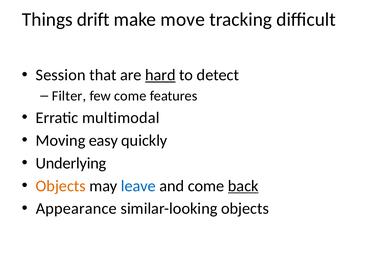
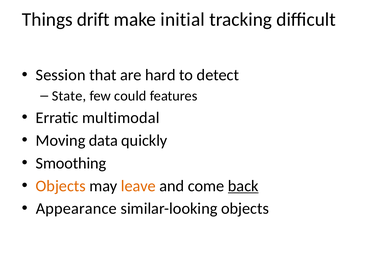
move: move -> initial (183, 20)
hard underline: present -> none (160, 75)
Filter: Filter -> State (69, 96)
few come: come -> could (130, 96)
easy: easy -> data (103, 141)
Underlying: Underlying -> Smoothing (71, 163)
leave colour: blue -> orange (138, 186)
